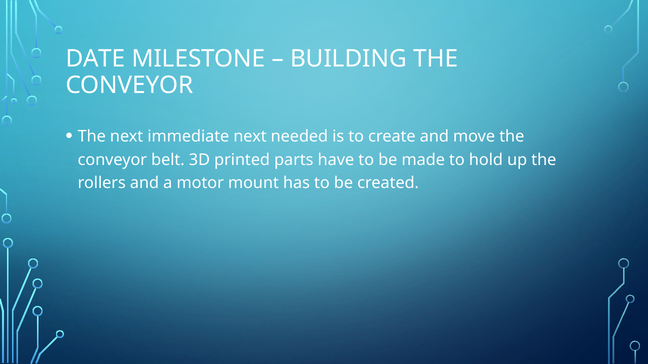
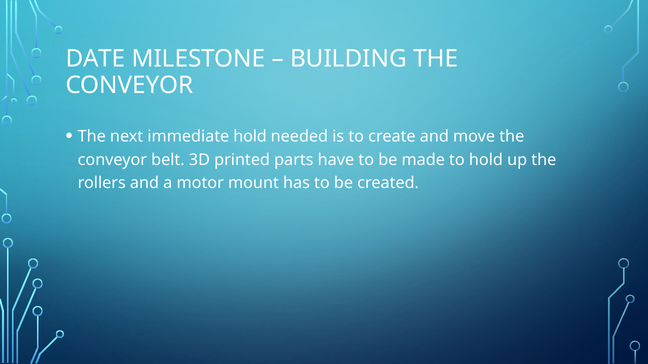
immediate next: next -> hold (250, 137)
